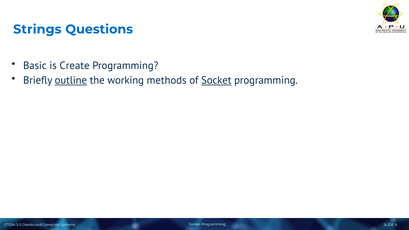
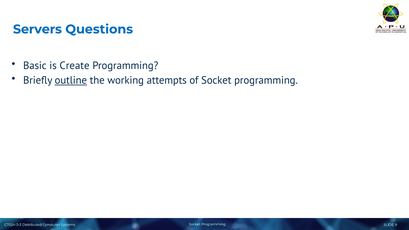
Strings: Strings -> Servers (37, 29)
methods: methods -> attempts (167, 81)
Socket underline: present -> none (216, 81)
